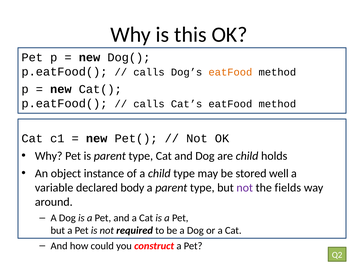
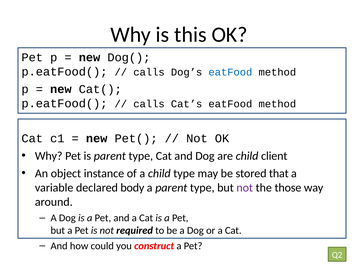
eatFood colour: orange -> blue (230, 72)
holds: holds -> client (274, 156)
well: well -> that (279, 174)
fields: fields -> those (288, 188)
